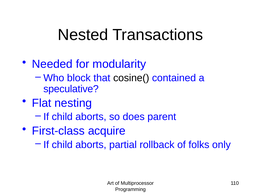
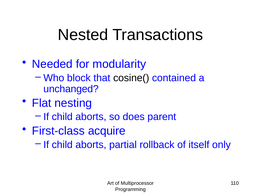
speculative: speculative -> unchanged (71, 89)
folks: folks -> itself (199, 145)
